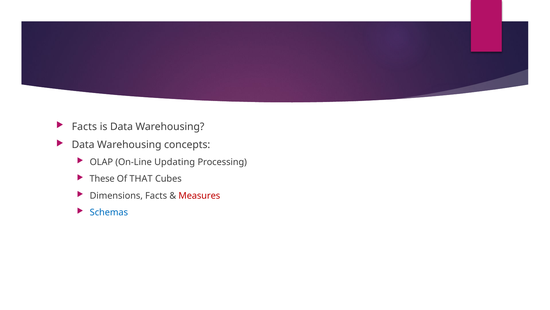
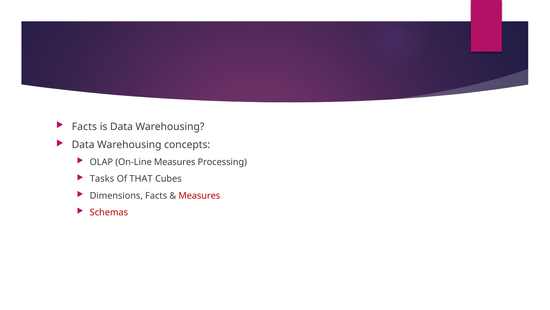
On-Line Updating: Updating -> Measures (175, 162)
These: These -> Tasks (102, 179)
Schemas colour: blue -> red (109, 212)
